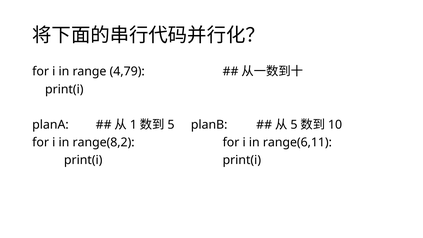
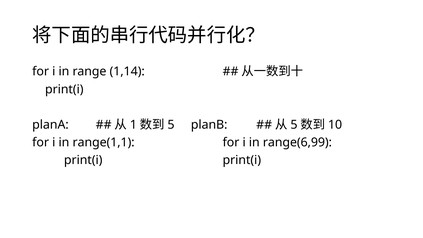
4,79: 4,79 -> 1,14 (127, 72)
range(8,2: range(8,2 -> range(1,1 (104, 142)
range(6,11: range(6,11 -> range(6,99 (297, 142)
